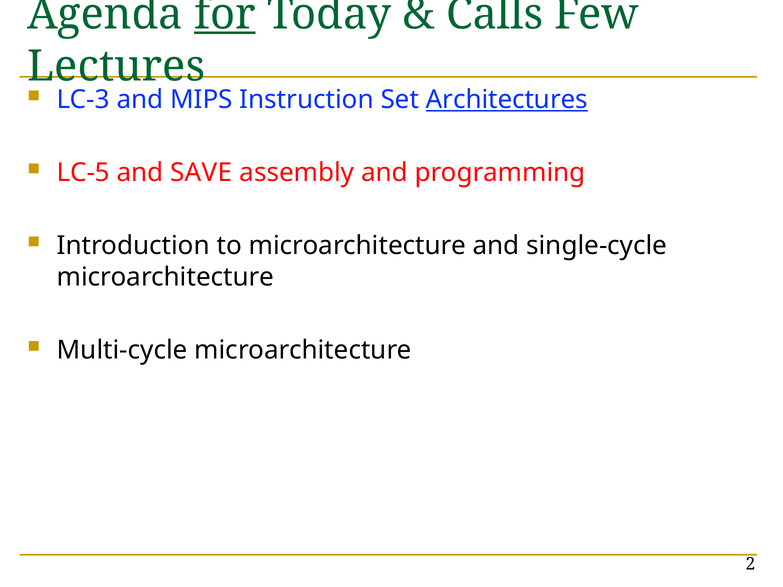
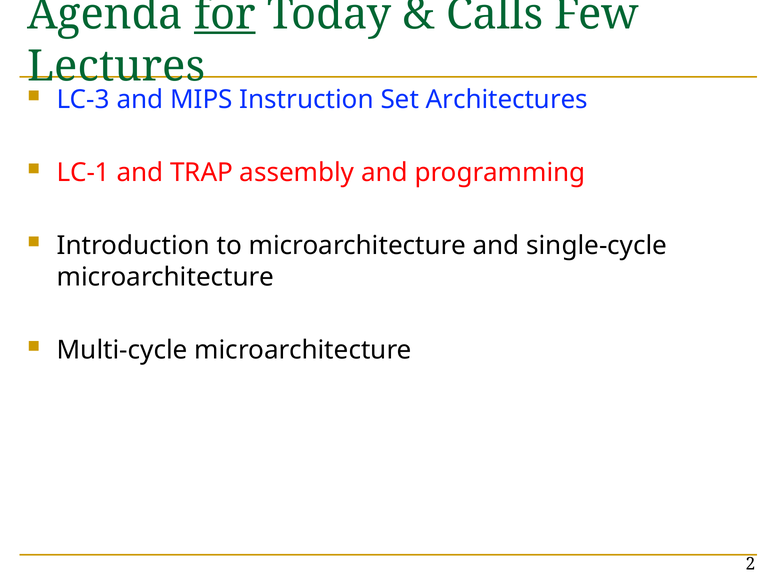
Architectures underline: present -> none (507, 100)
LC-5: LC-5 -> LC-1 (83, 173)
SAVE: SAVE -> TRAP (201, 173)
